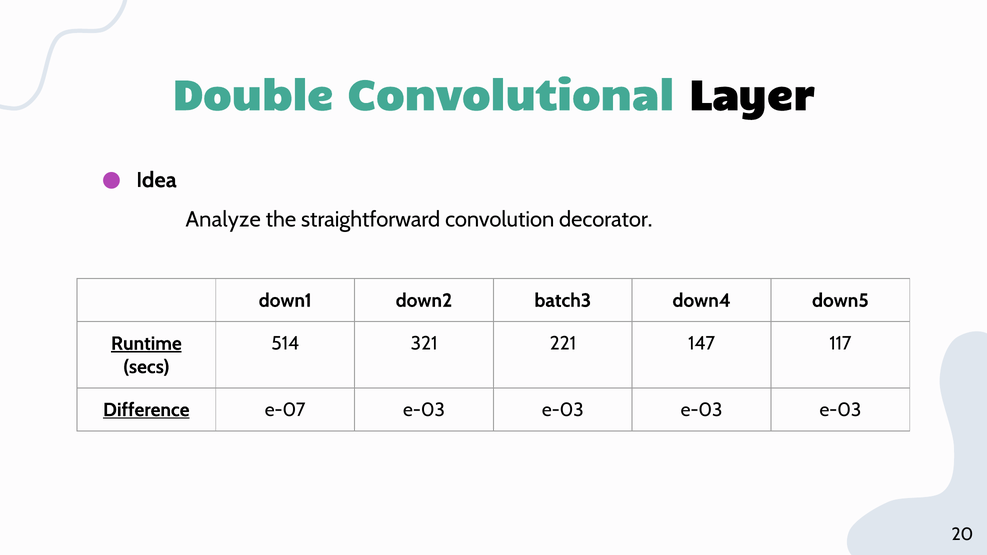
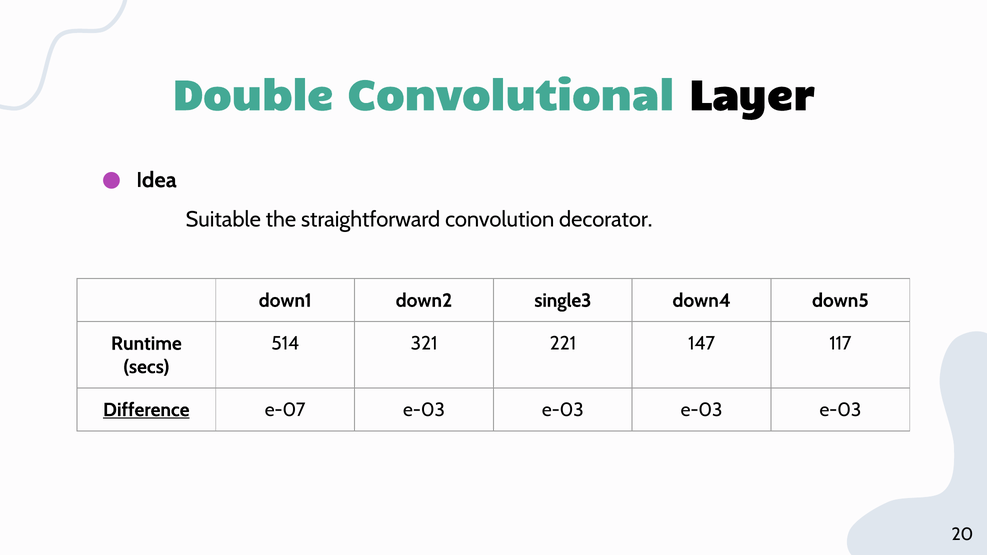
Analyze: Analyze -> Suitable (223, 220)
batch3: batch3 -> single3 (563, 301)
Runtime underline: present -> none (146, 344)
